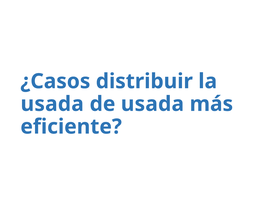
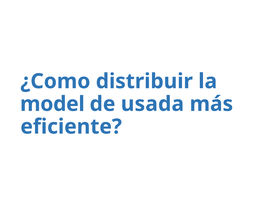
¿Casos: ¿Casos -> ¿Como (55, 81)
usada: usada -> model (52, 104)
